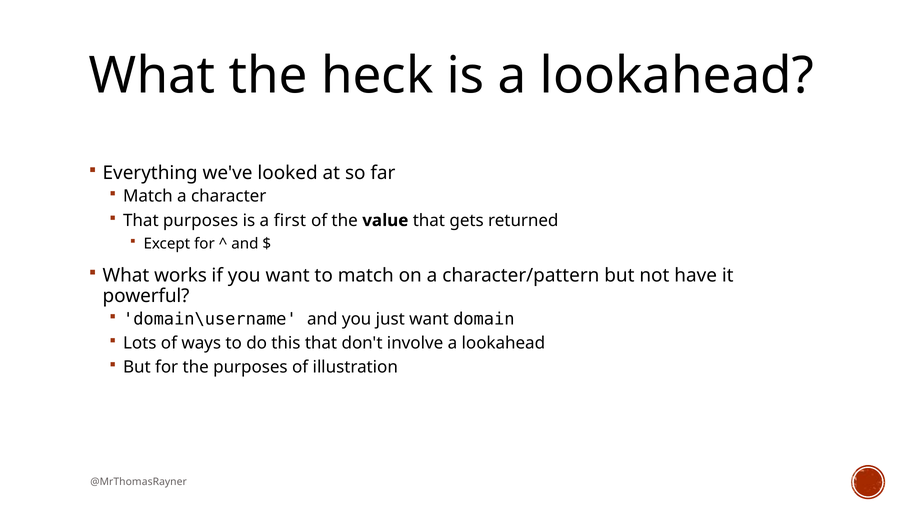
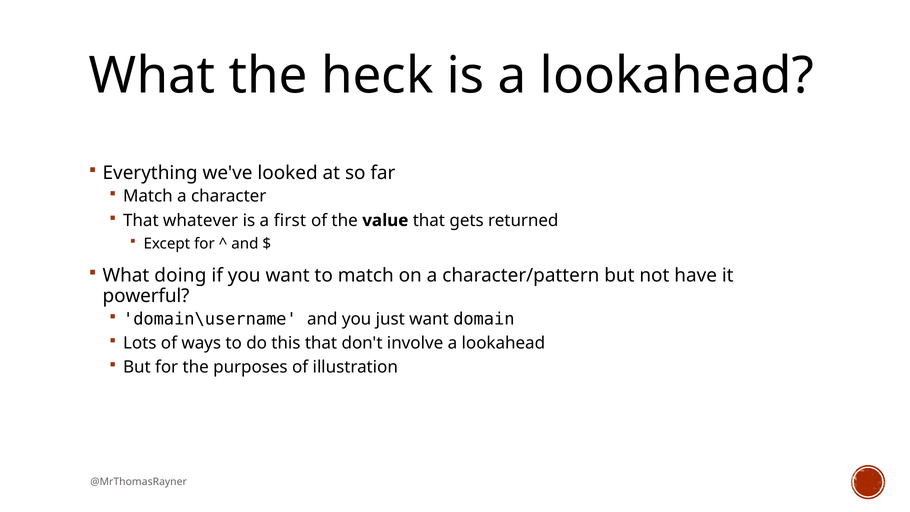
That purposes: purposes -> whatever (201, 220)
works: works -> doing (180, 275)
